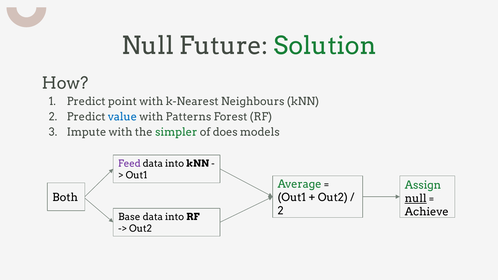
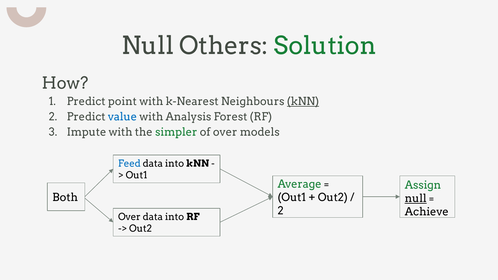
Future: Future -> Others (224, 46)
kNN underline: none -> present (303, 102)
Patterns: Patterns -> Analysis (188, 117)
of does: does -> over (225, 132)
Feed colour: purple -> blue (129, 164)
Base: Base -> Over (129, 217)
